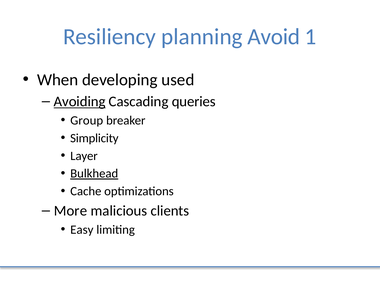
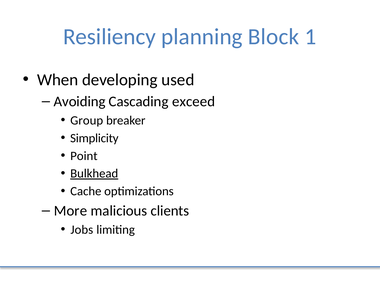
Avoid: Avoid -> Block (274, 37)
Avoiding underline: present -> none (80, 102)
queries: queries -> exceed (194, 102)
Layer: Layer -> Point (84, 156)
Easy: Easy -> Jobs (82, 230)
